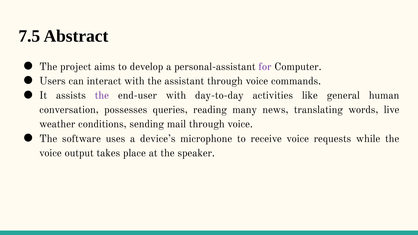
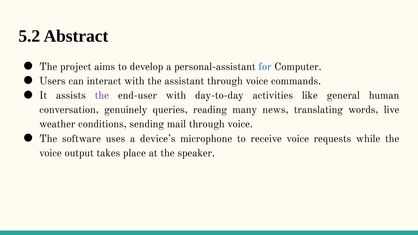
7.5: 7.5 -> 5.2 (29, 36)
for colour: purple -> blue (265, 67)
possesses: possesses -> genuinely (126, 110)
